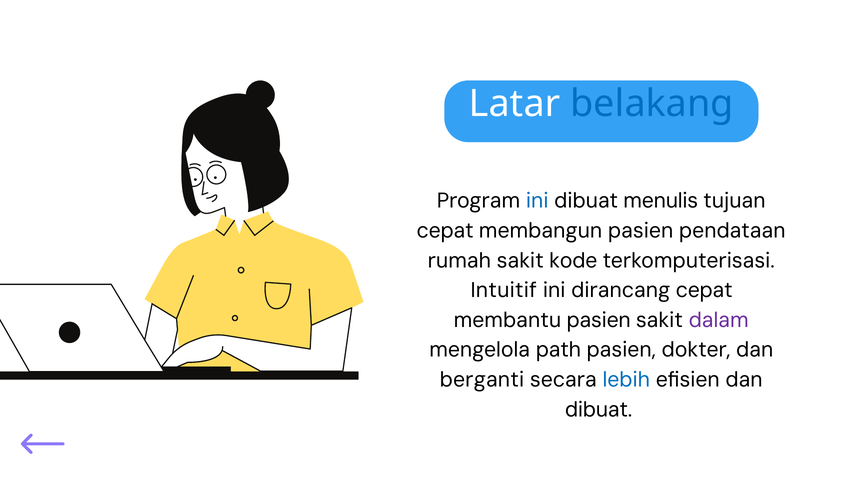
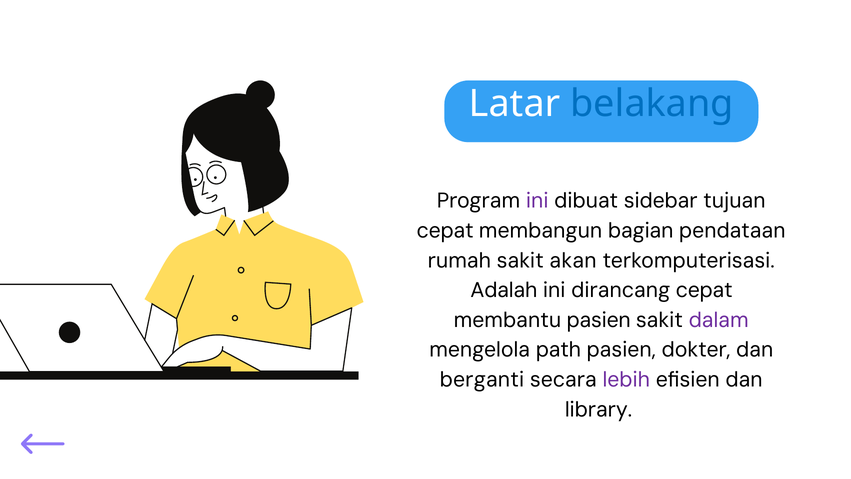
ini colour: blue -> purple (537, 201)
menulis: menulis -> sidebar (661, 201)
membangun pasien: pasien -> bagian (641, 231)
kode: kode -> akan (573, 260)
Intuitif: Intuitif -> Adalah (504, 290)
lebih colour: blue -> purple (626, 379)
dibuat: dibuat -> library (599, 409)
